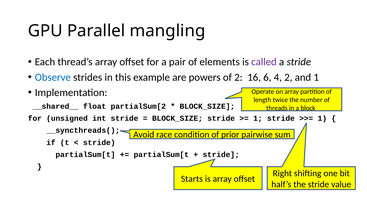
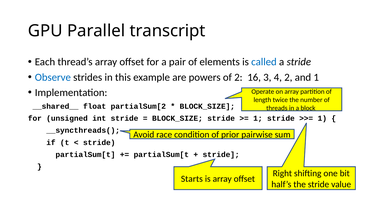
mangling: mangling -> transcript (168, 31)
called colour: purple -> blue (264, 62)
6: 6 -> 3 (267, 77)
